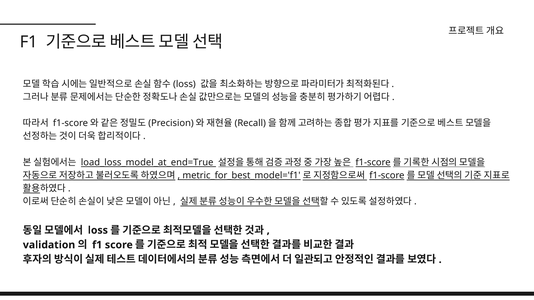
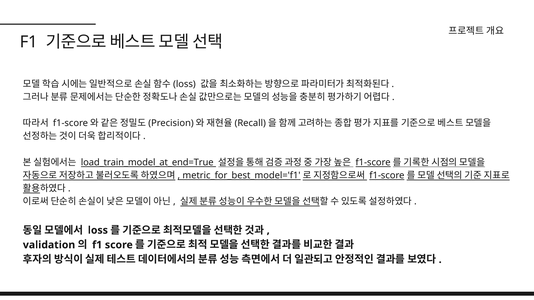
load_loss_model_at_end=True: load_loss_model_at_end=True -> load_train_model_at_end=True (147, 163)
